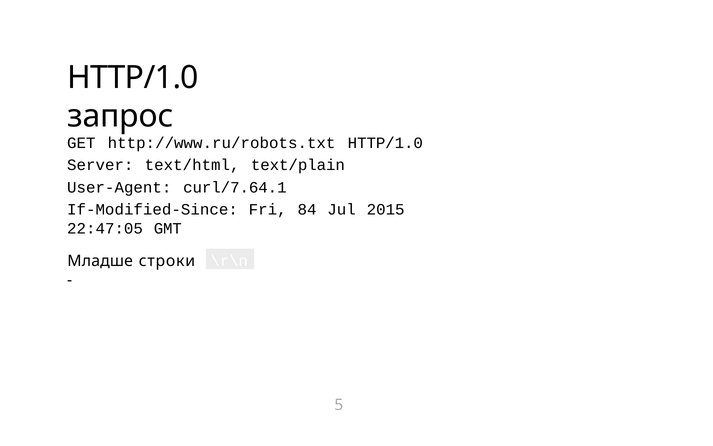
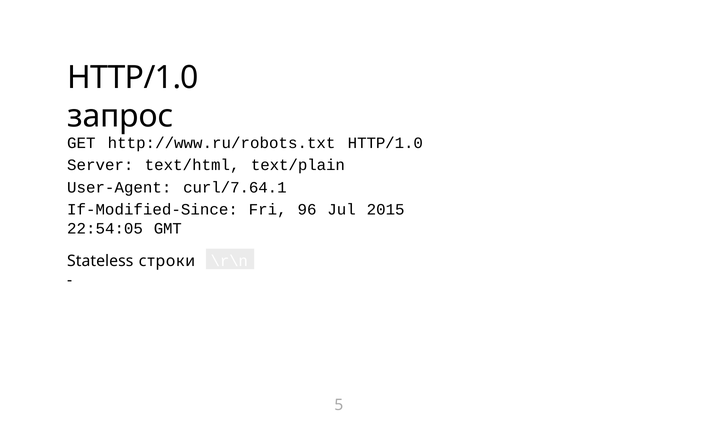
84: 84 -> 96 (307, 209)
22:47:05: 22:47:05 -> 22:54:05 (105, 228)
Младше: Младше -> Stateless (100, 261)
